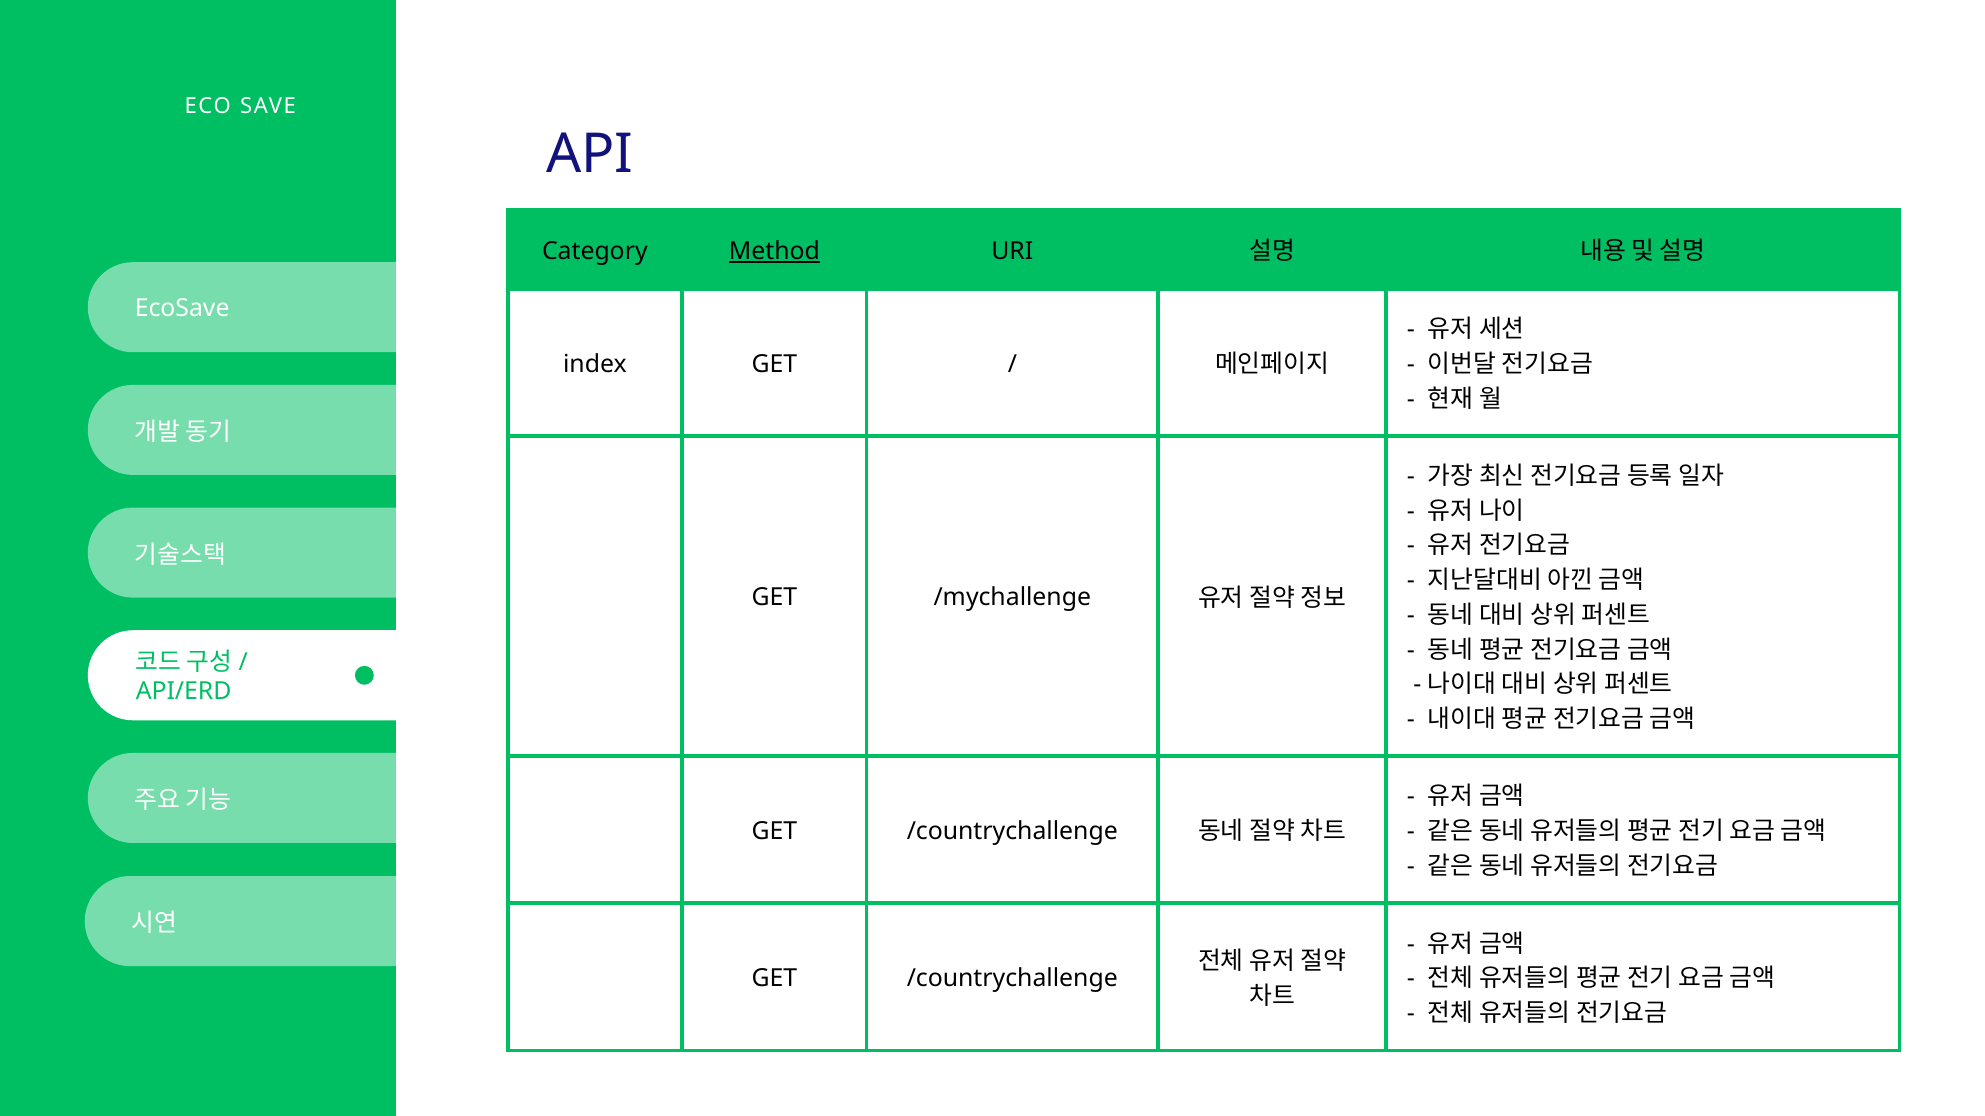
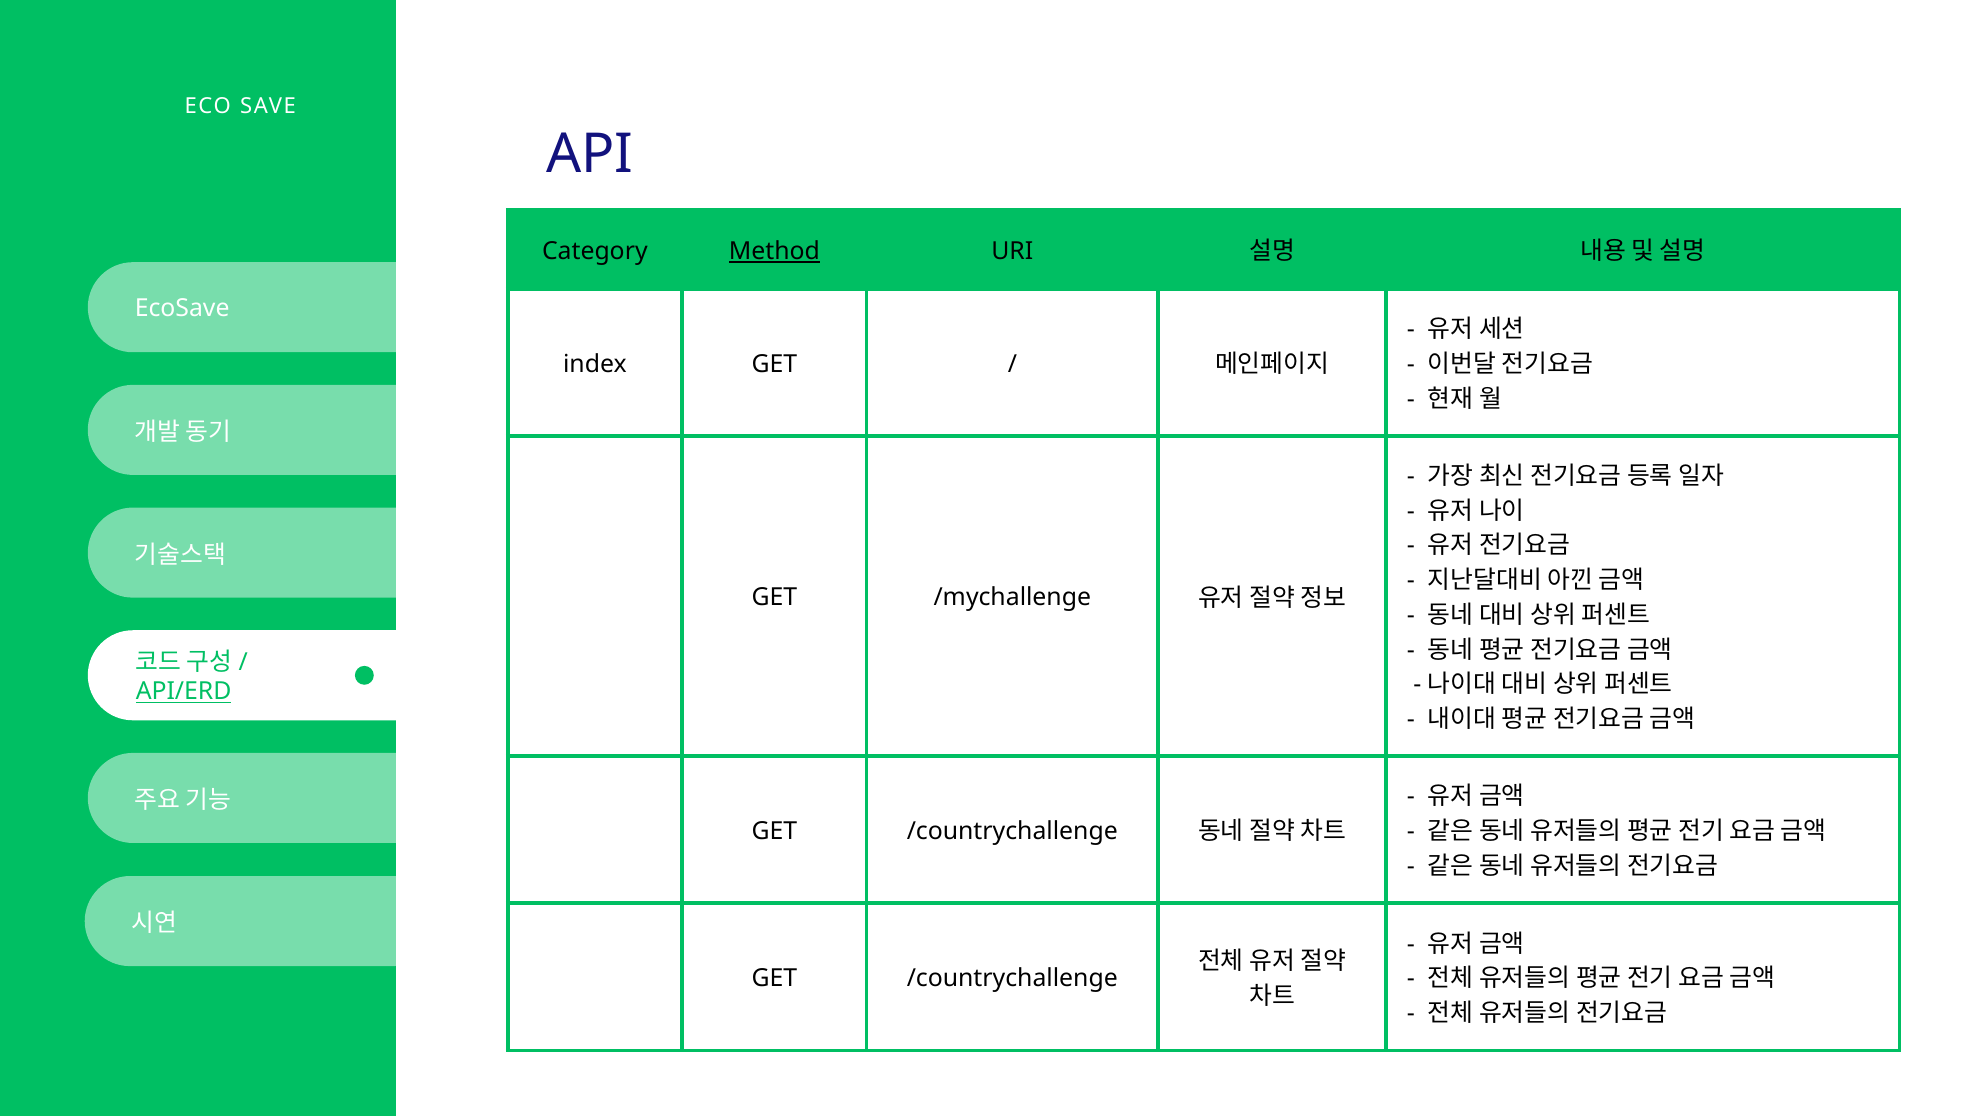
API/ERD underline: none -> present (184, 692)
